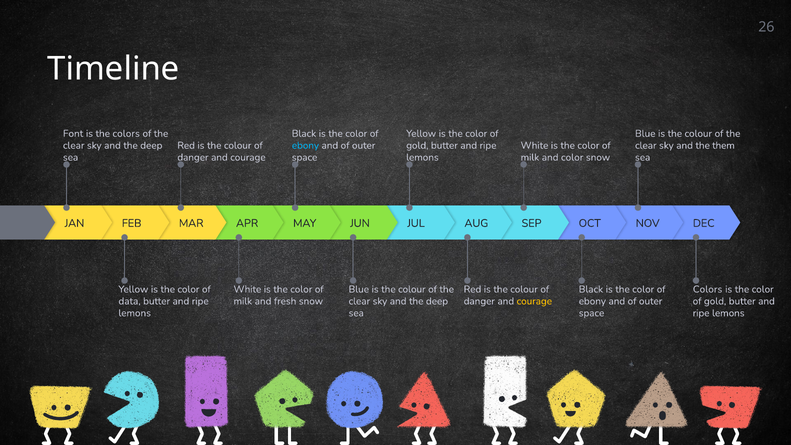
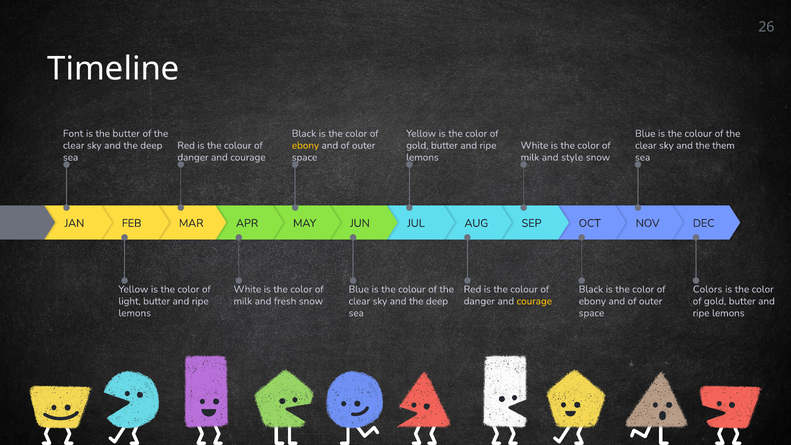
the colors: colors -> butter (126, 134)
ebony colour: light blue -> yellow (305, 145)
and color: color -> style (572, 157)
data: data -> light (130, 301)
